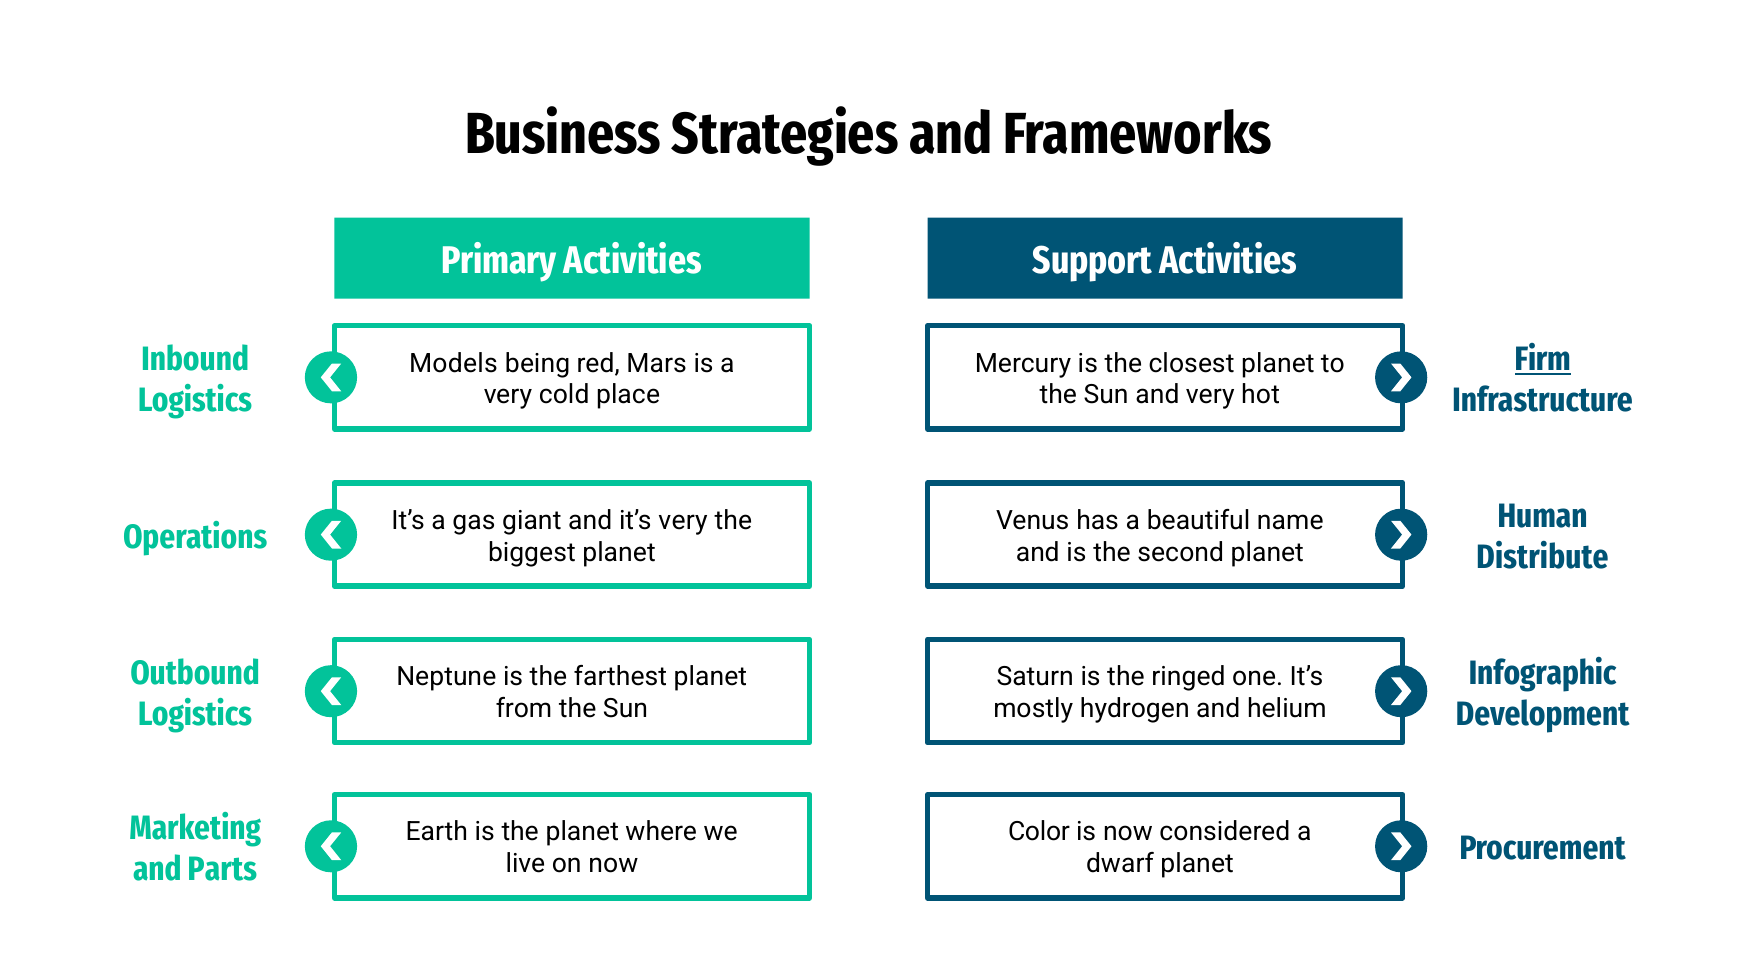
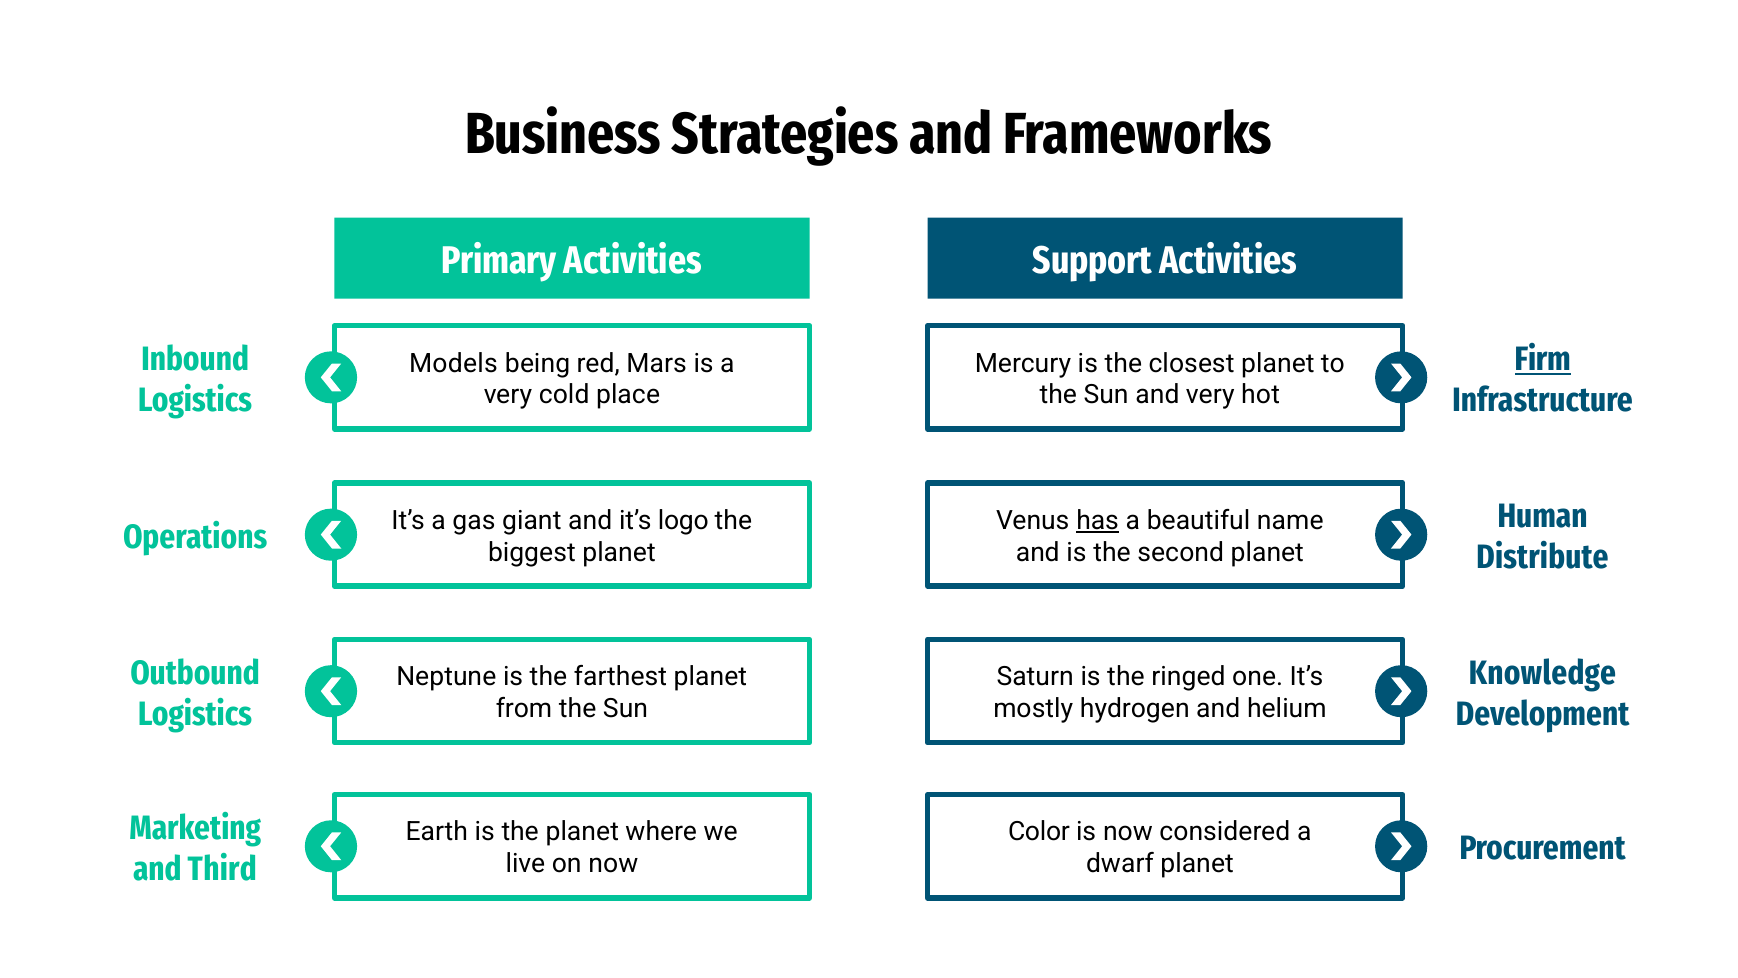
it’s very: very -> logo (683, 520)
has underline: none -> present (1098, 520)
Infographic: Infographic -> Knowledge (1542, 673)
Parts: Parts -> Third (222, 869)
